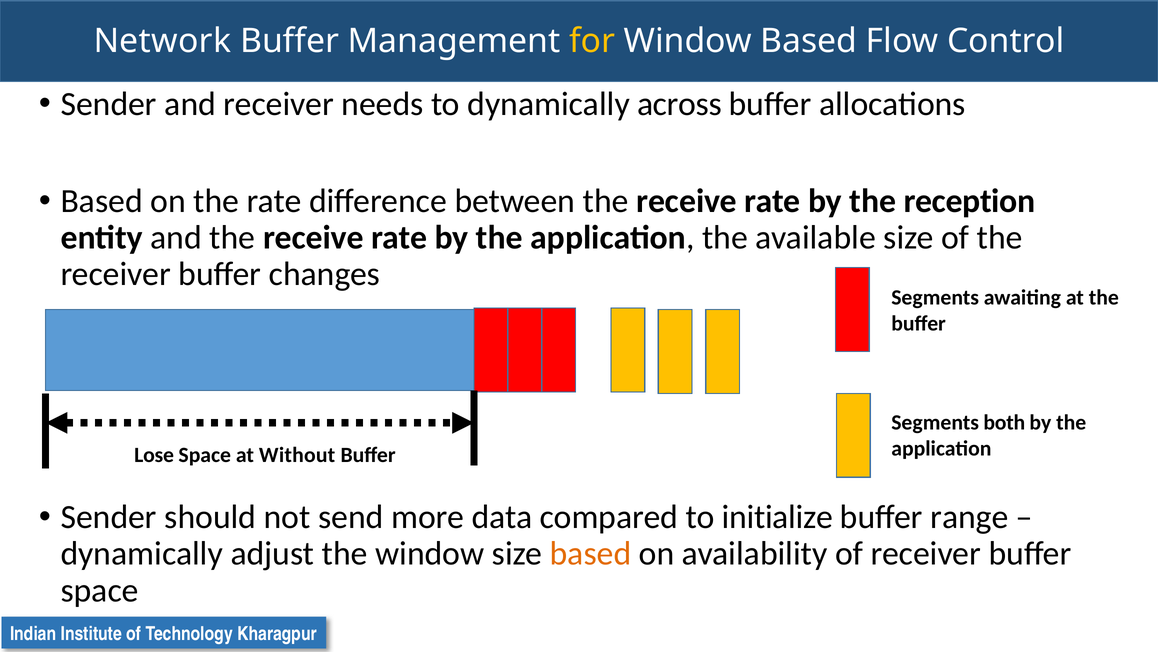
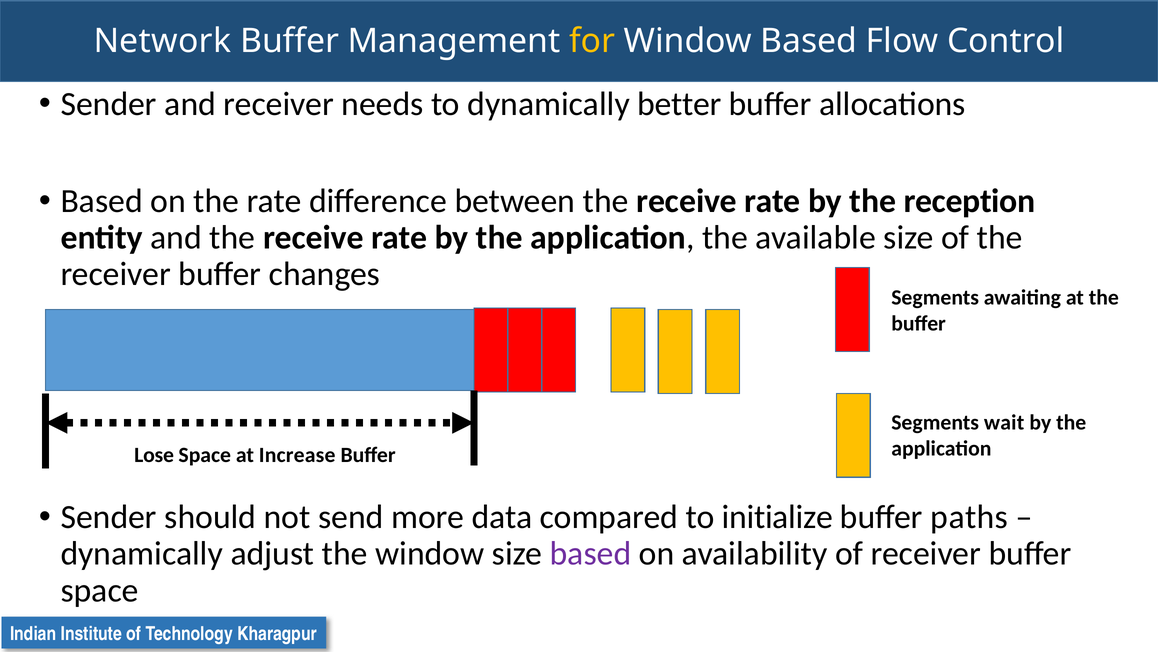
across: across -> better (679, 104)
both: both -> wait (1004, 422)
Without: Without -> Increase (297, 455)
range: range -> paths (969, 517)
based colour: orange -> purple (591, 553)
